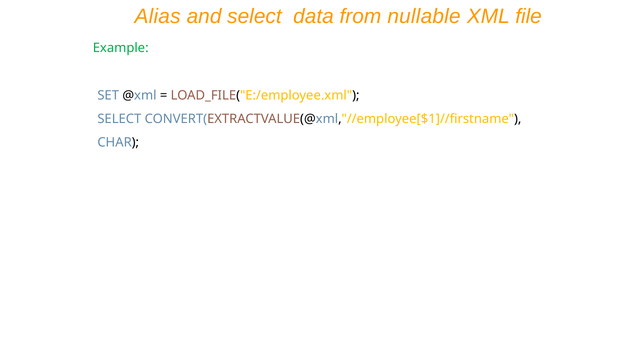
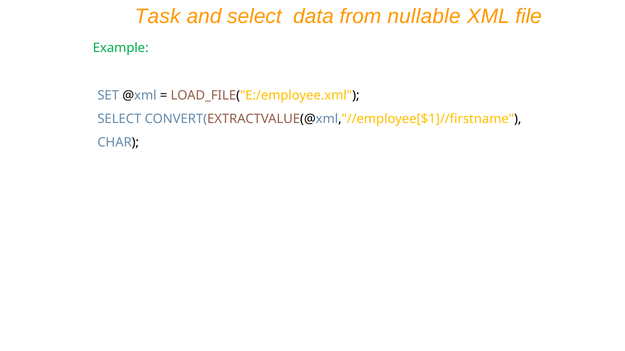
Alias: Alias -> Task (158, 16)
